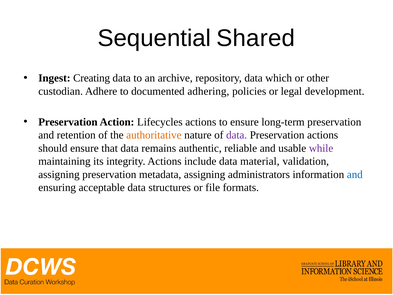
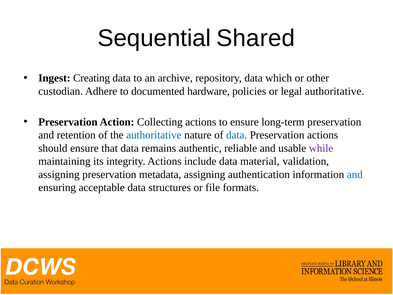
adhering: adhering -> hardware (208, 91)
legal development: development -> authoritative (335, 91)
Lifecycles: Lifecycles -> Collecting (160, 122)
authoritative colour: orange -> blue (154, 135)
data colour: purple -> blue (237, 135)
administrators: administrators -> authentication (259, 174)
